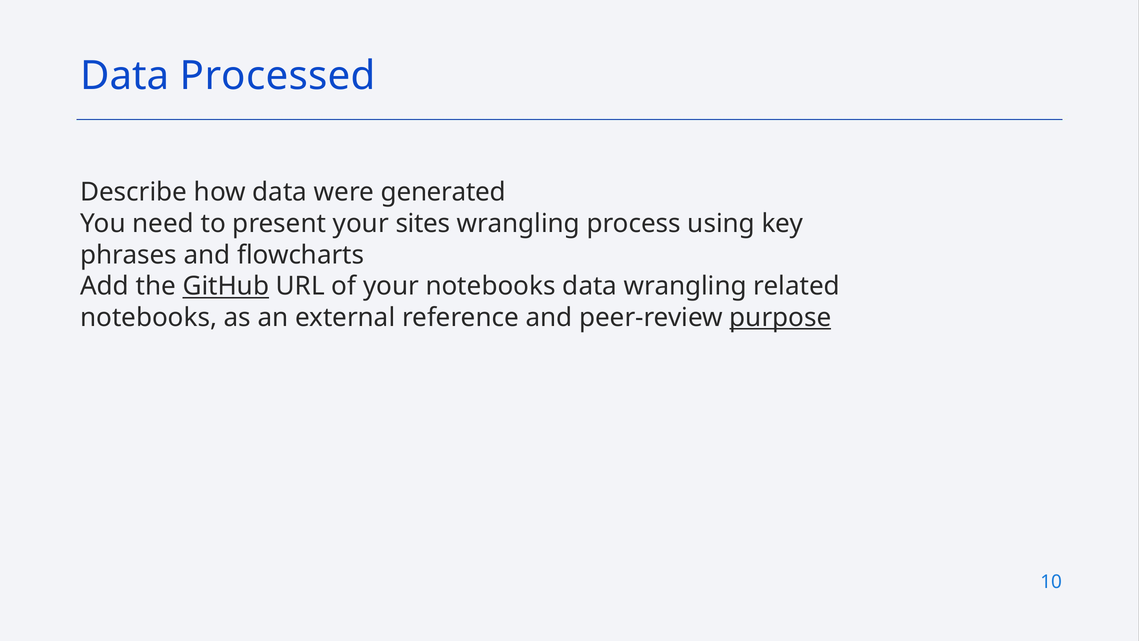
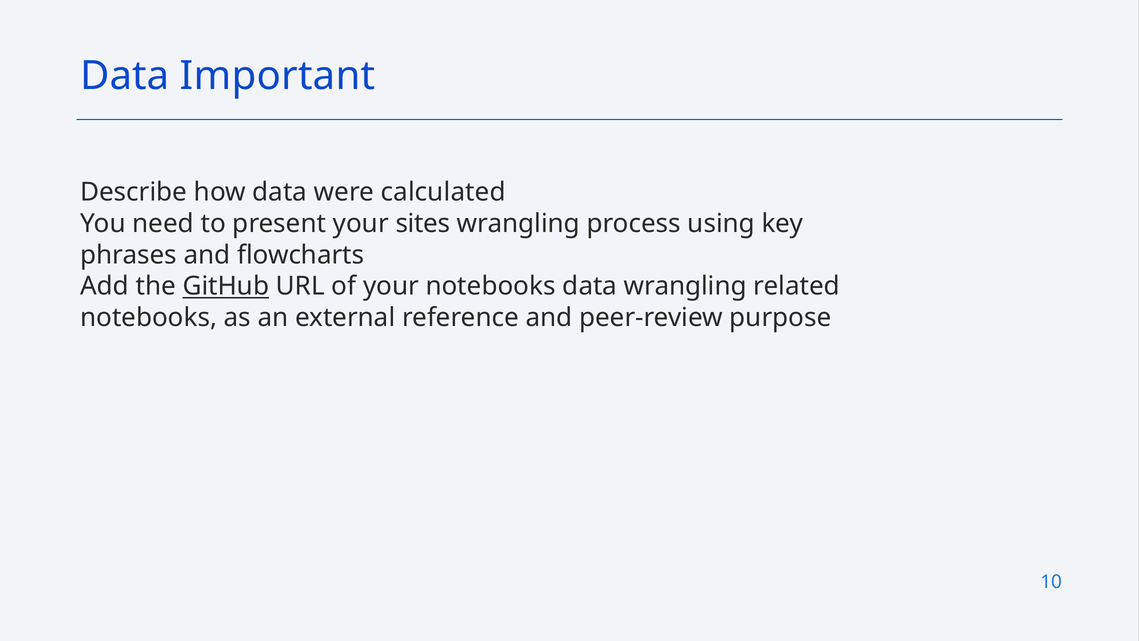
Processed: Processed -> Important (278, 76)
generated: generated -> calculated (443, 192)
purpose underline: present -> none (780, 317)
